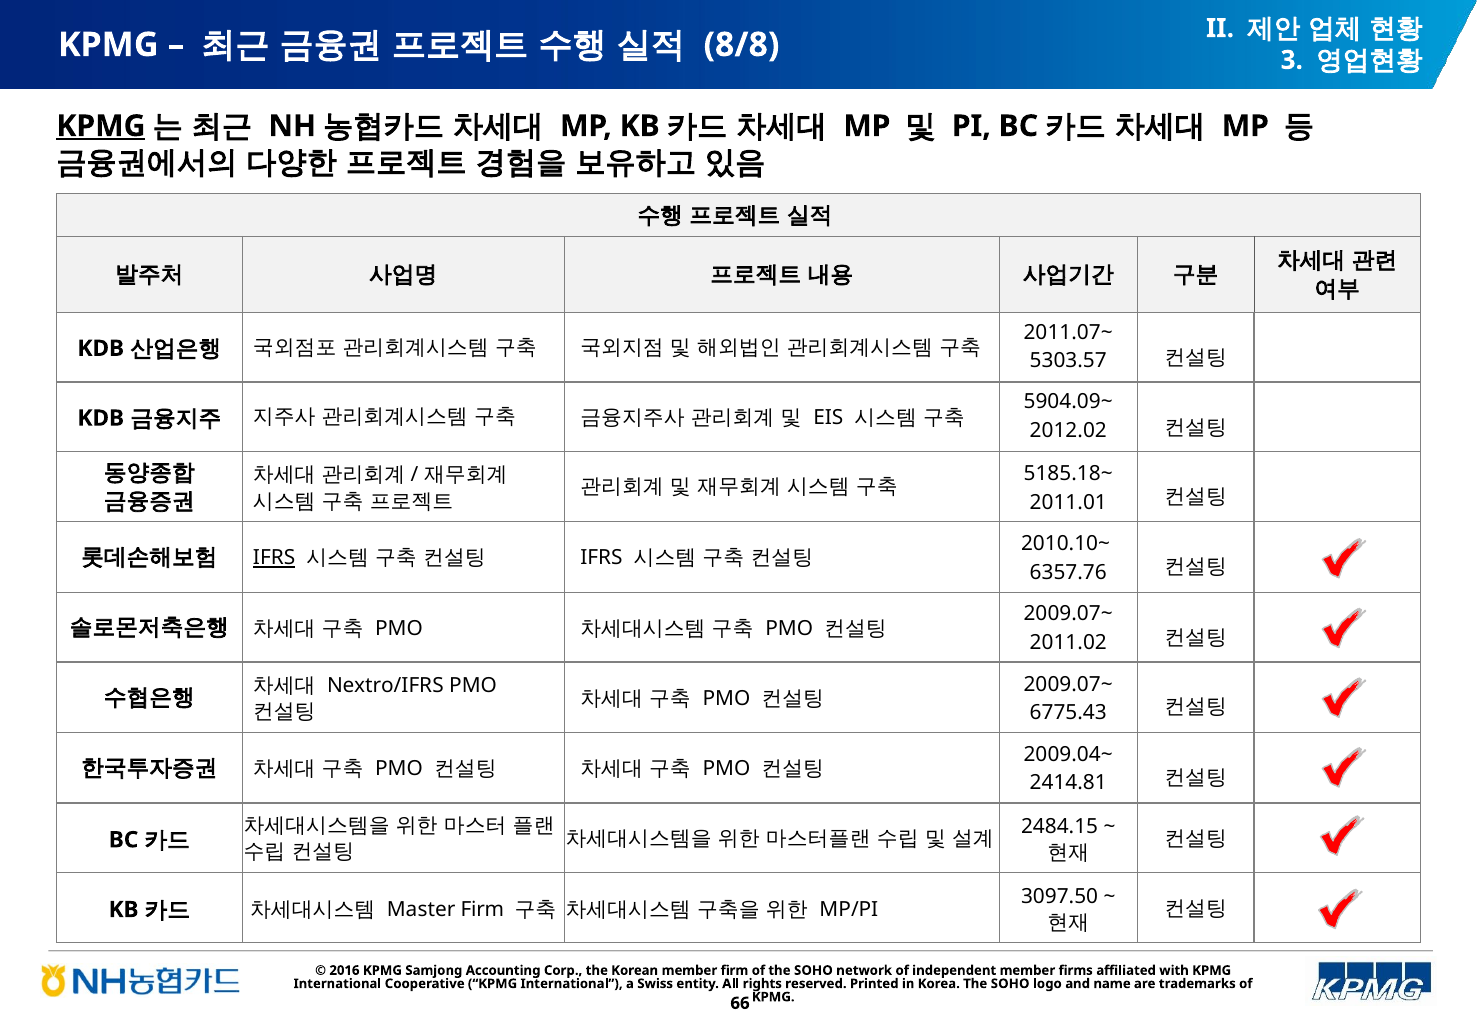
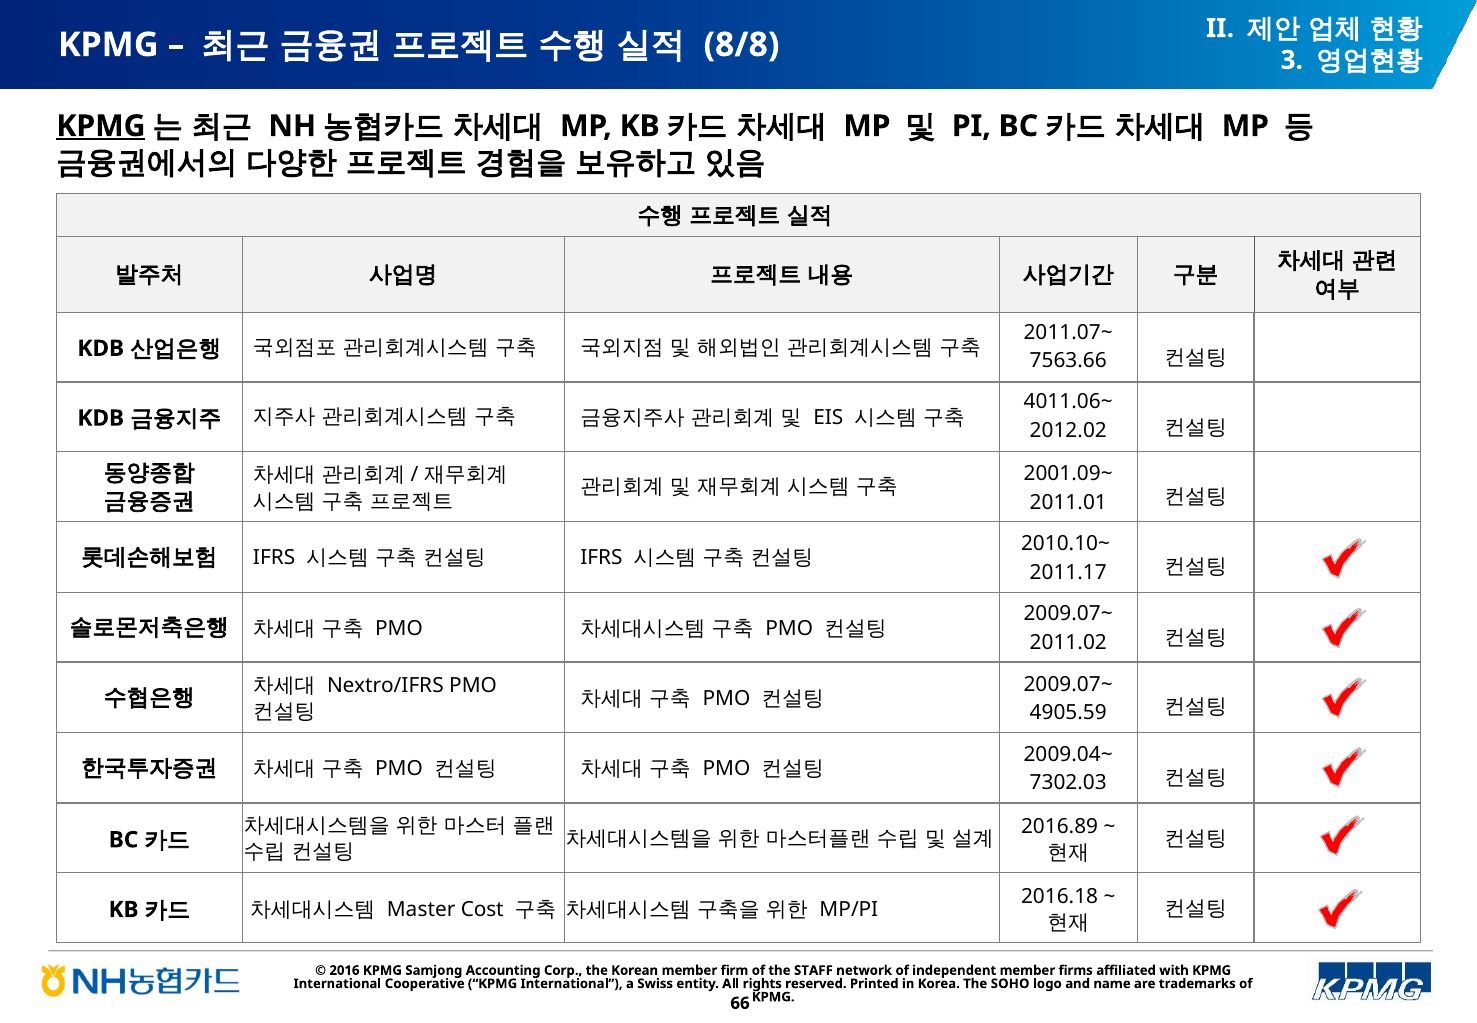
5303.57: 5303.57 -> 7563.66 (1068, 360)
5904.09~: 5904.09~ -> 4011.06~ (1068, 402)
5185.18~: 5185.18~ -> 2001.09~ (1068, 474)
IFRS underline: present -> none (274, 558)
6357.76: 6357.76 -> 2011.17 (1068, 572)
6775.43: 6775.43 -> 4905.59 (1068, 712)
2414.81: 2414.81 -> 7302.03 (1068, 783)
2484.15: 2484.15 -> 2016.89 (1060, 826)
3097.50: 3097.50 -> 2016.18 (1060, 896)
Master Firm: Firm -> Cost (482, 909)
SOHO: SOHO -> STAFF (813, 970)
